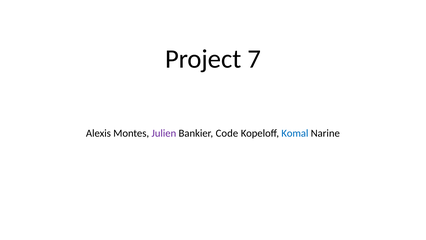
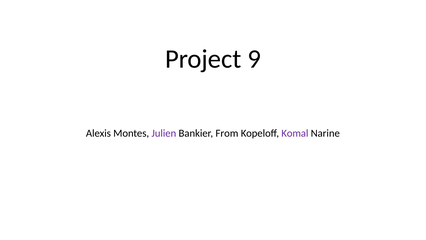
7: 7 -> 9 (254, 59)
Code: Code -> From (227, 133)
Komal colour: blue -> purple (295, 133)
